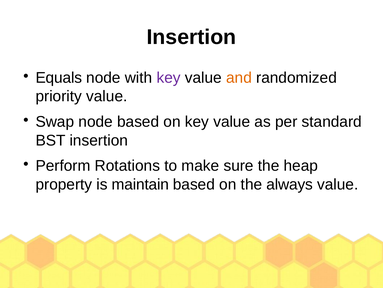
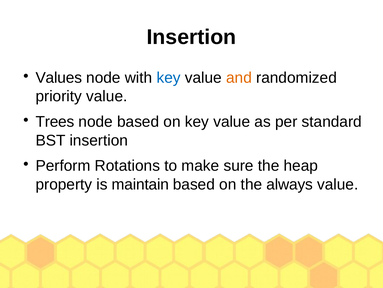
Equals: Equals -> Values (59, 78)
key colour: purple -> blue (169, 78)
Swap: Swap -> Trees (55, 122)
